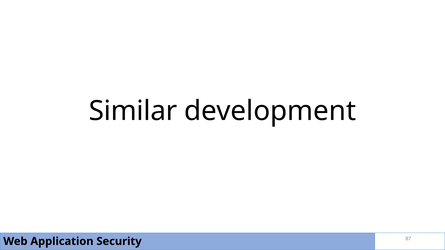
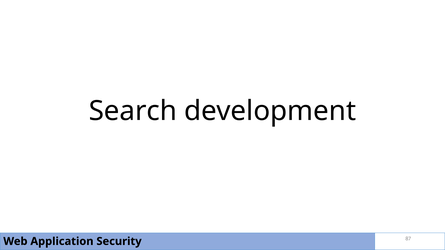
Similar: Similar -> Search (133, 111)
